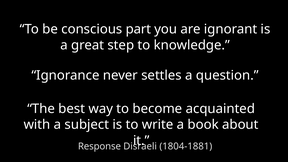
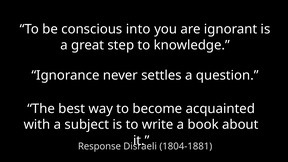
part: part -> into (138, 29)
